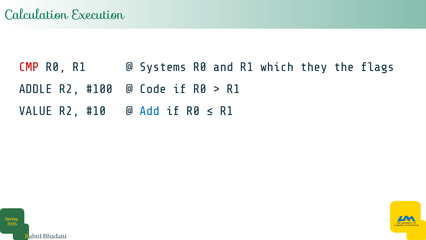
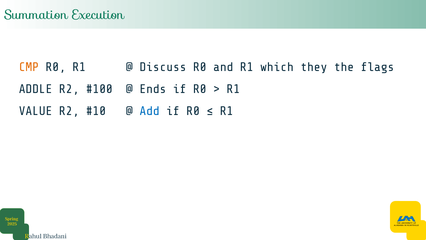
Calculation: Calculation -> Summation (36, 15)
CMP colour: red -> orange (29, 67)
Systems: Systems -> Discuss (163, 67)
Code: Code -> Ends (153, 89)
